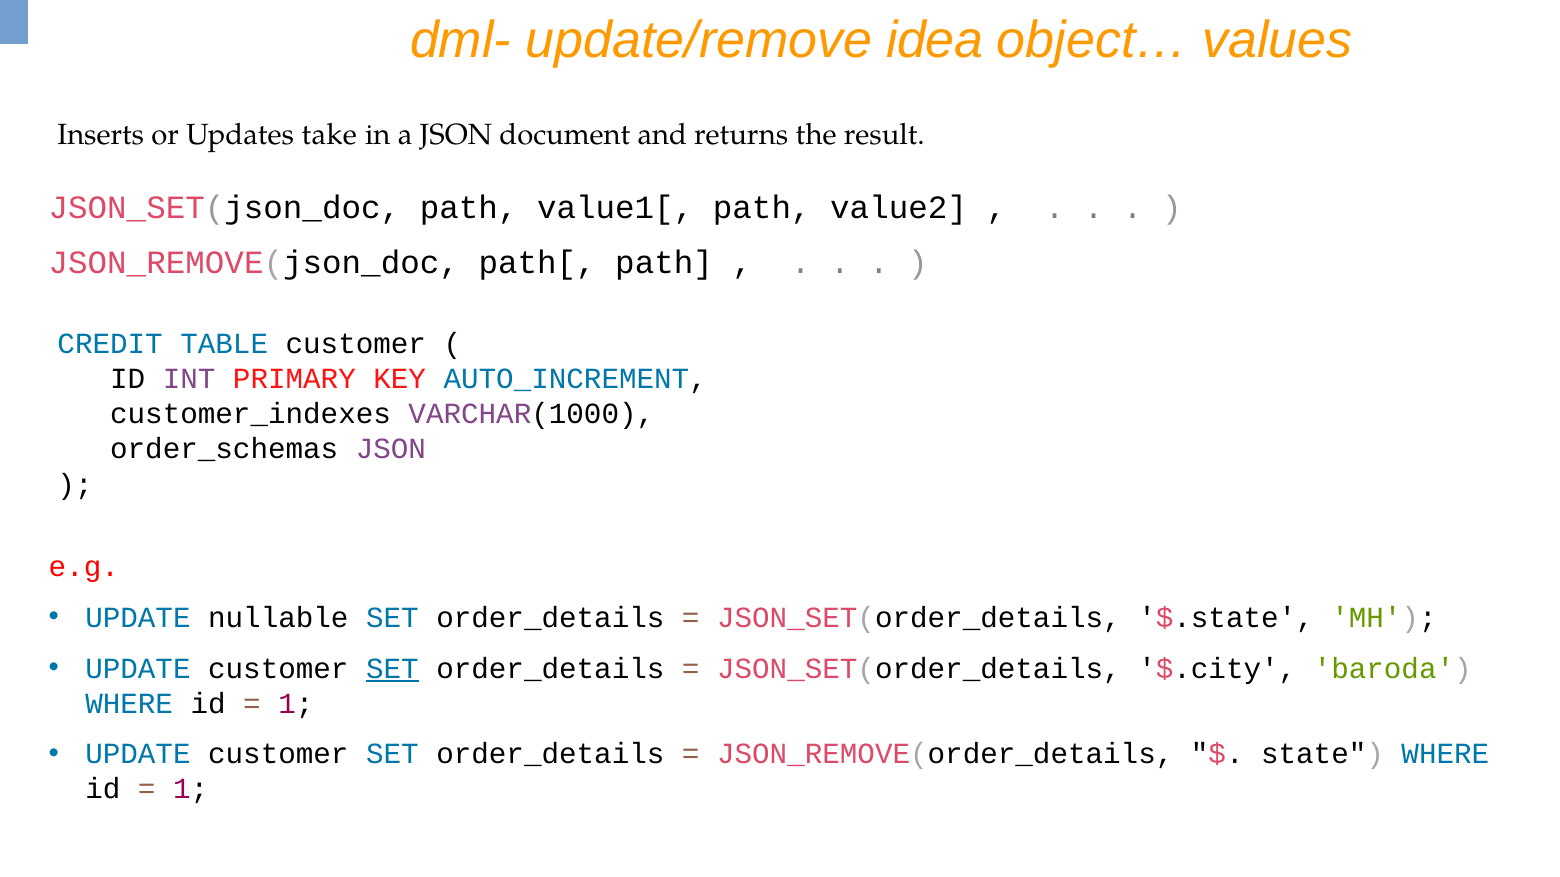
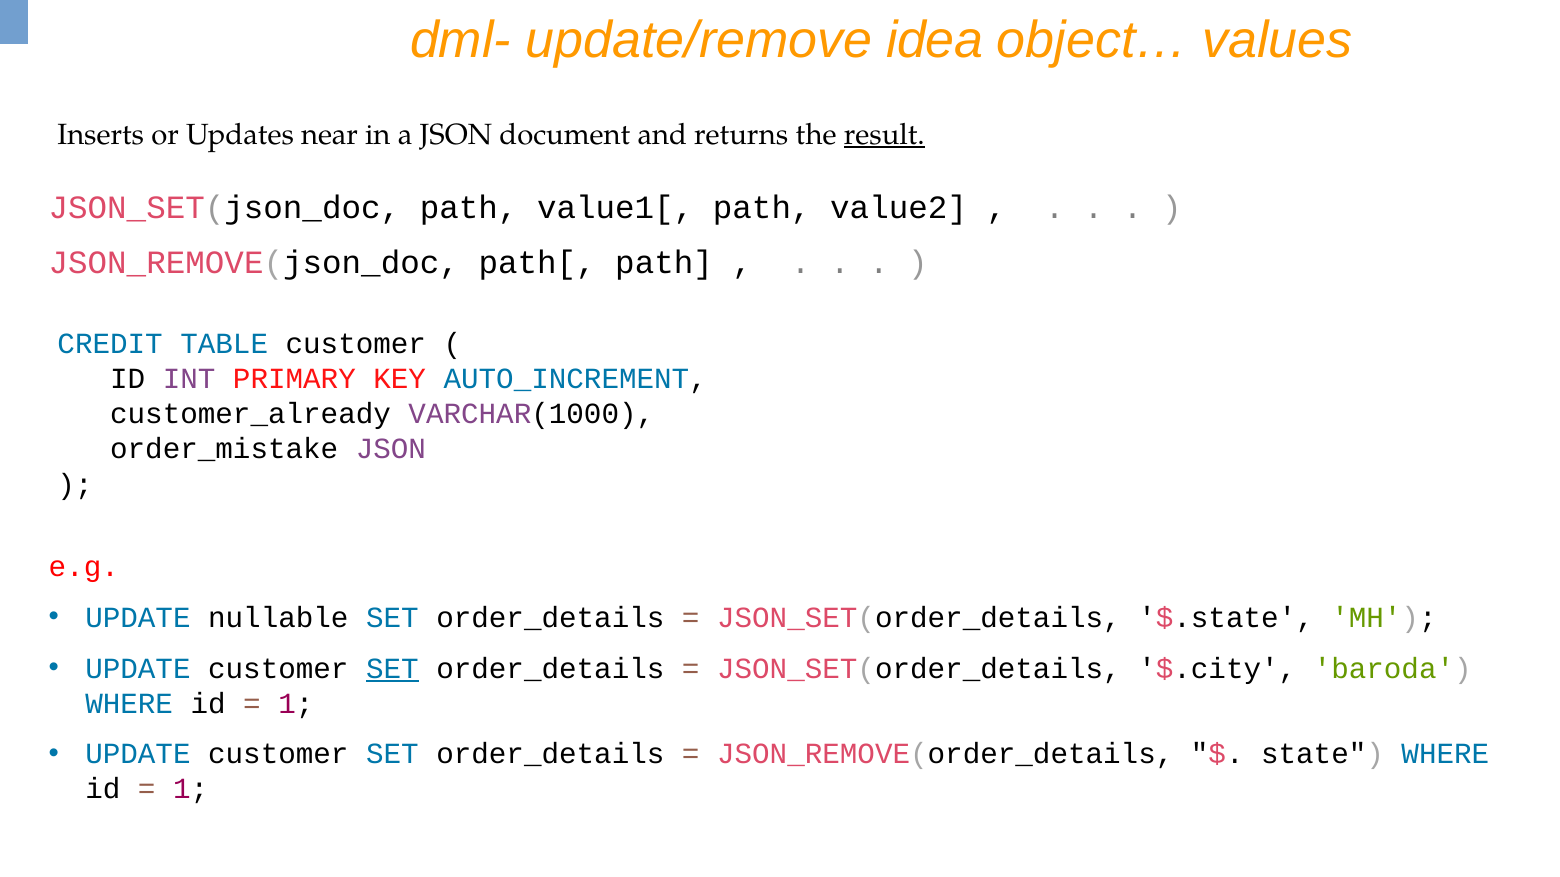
take: take -> near (330, 135)
result underline: none -> present (884, 135)
customer_indexes: customer_indexes -> customer_already (251, 414)
order_schemas: order_schemas -> order_mistake (224, 450)
